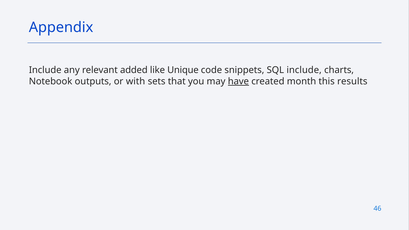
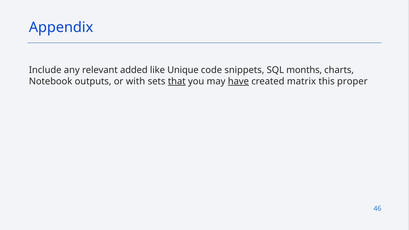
SQL include: include -> months (304, 70)
that underline: none -> present (177, 81)
month: month -> matrix (301, 81)
results: results -> proper (352, 81)
